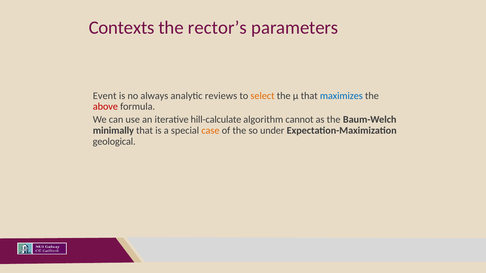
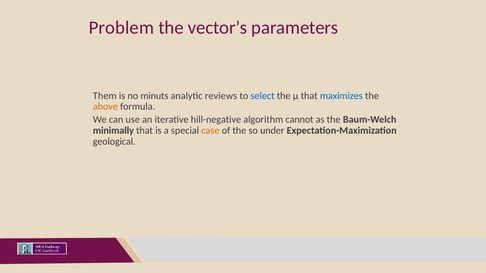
Contexts: Contexts -> Problem (121, 28)
rector’s: rector’s -> vector’s (218, 28)
Event: Event -> Them (105, 96)
always: always -> minuts (154, 96)
select colour: orange -> blue (263, 96)
above colour: red -> orange (105, 107)
hill-calculate: hill-calculate -> hill-negative (216, 120)
